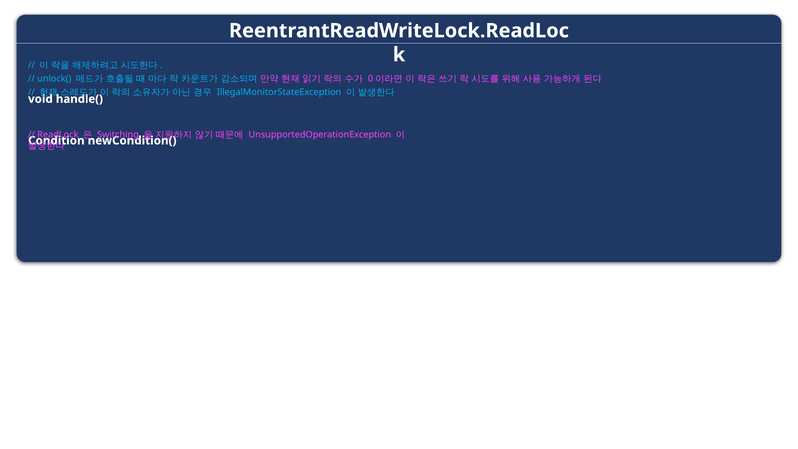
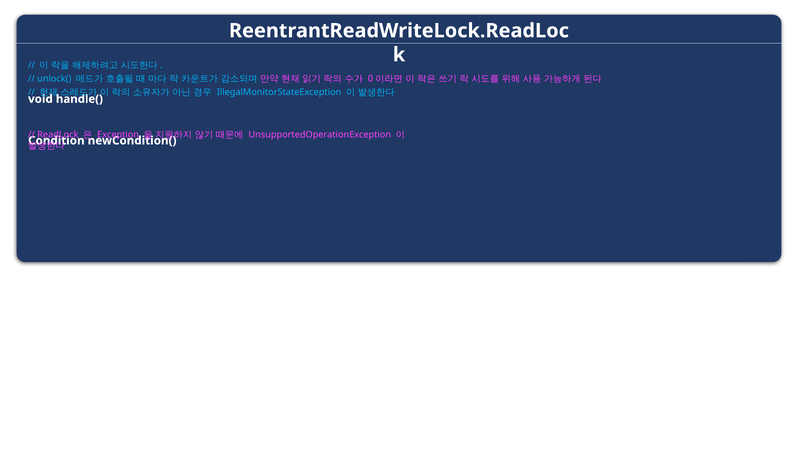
Switching: Switching -> Exception (118, 135)
